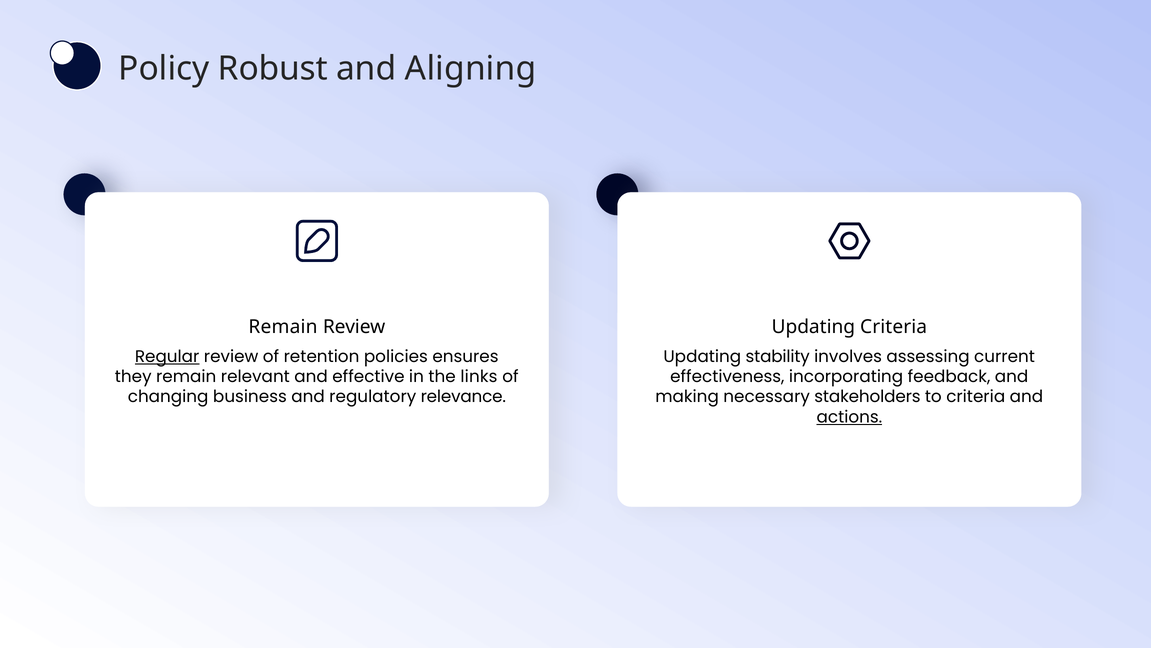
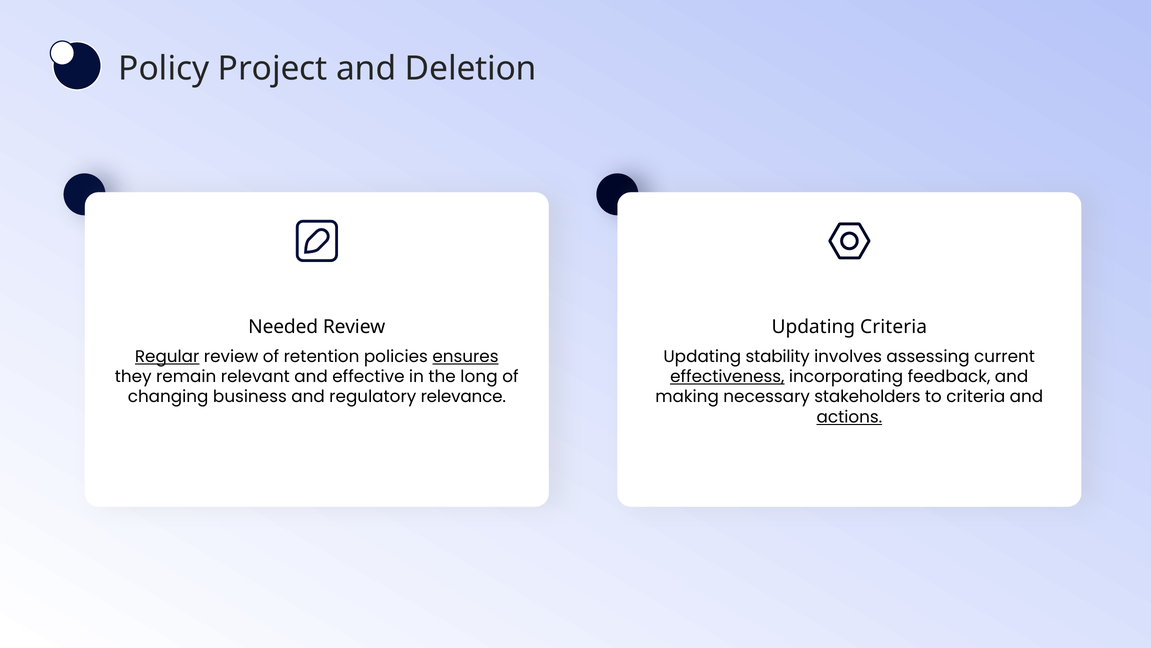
Robust: Robust -> Project (273, 69)
Aligning: Aligning -> Deletion (471, 69)
Remain: Remain -> Needed (283, 326)
ensures underline: none -> present (465, 356)
links: links -> long (479, 376)
effectiveness underline: none -> present (727, 376)
